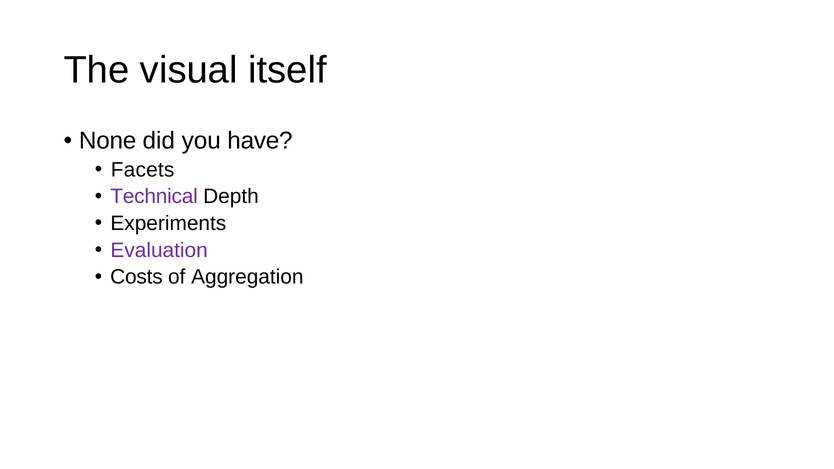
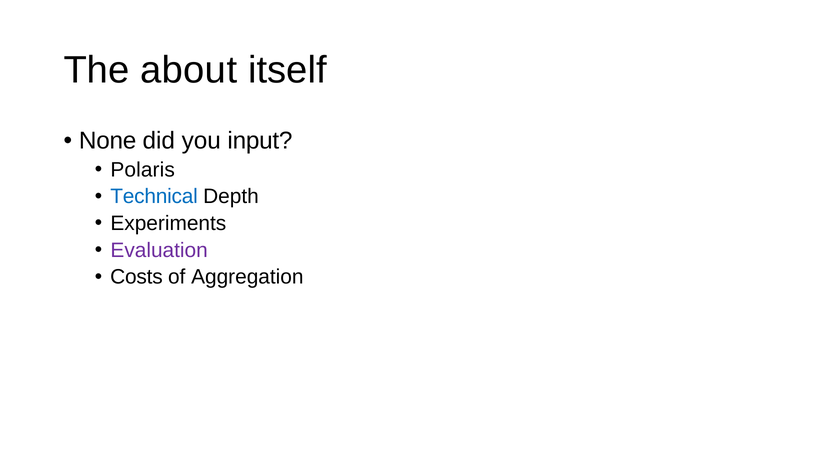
visual: visual -> about (189, 70)
have: have -> input (260, 141)
Facets: Facets -> Polaris (143, 170)
Technical colour: purple -> blue (154, 197)
